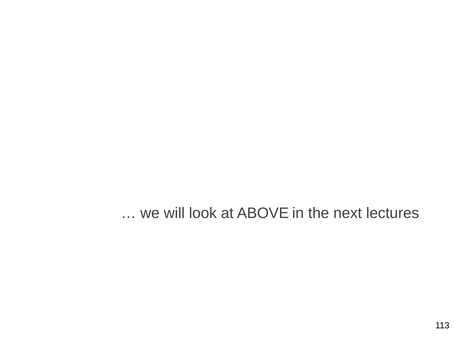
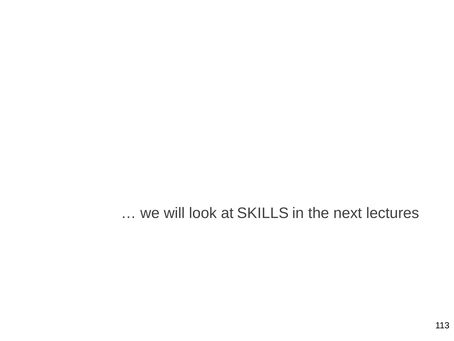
ABOVE: ABOVE -> SKILLS (263, 213)
